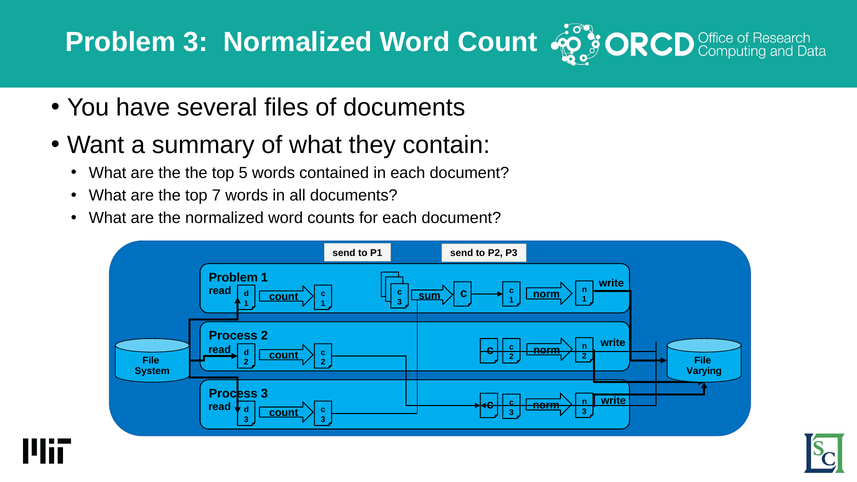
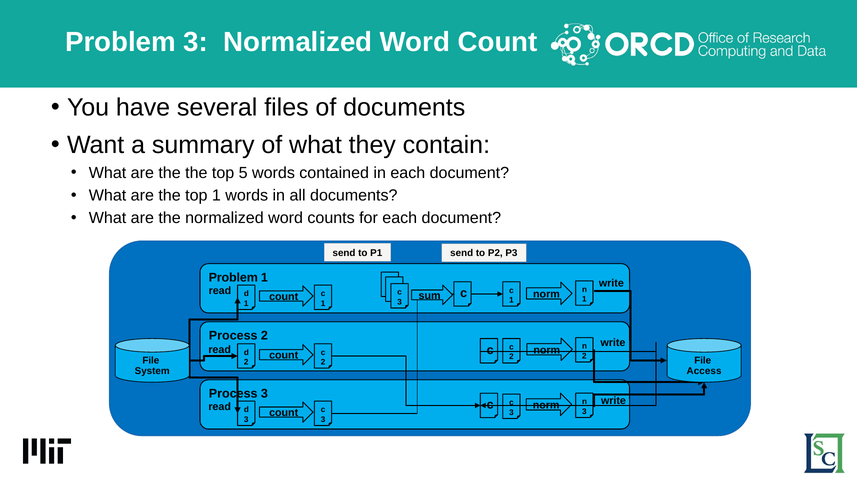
top 7: 7 -> 1 (216, 195)
Varying: Varying -> Access (704, 371)
